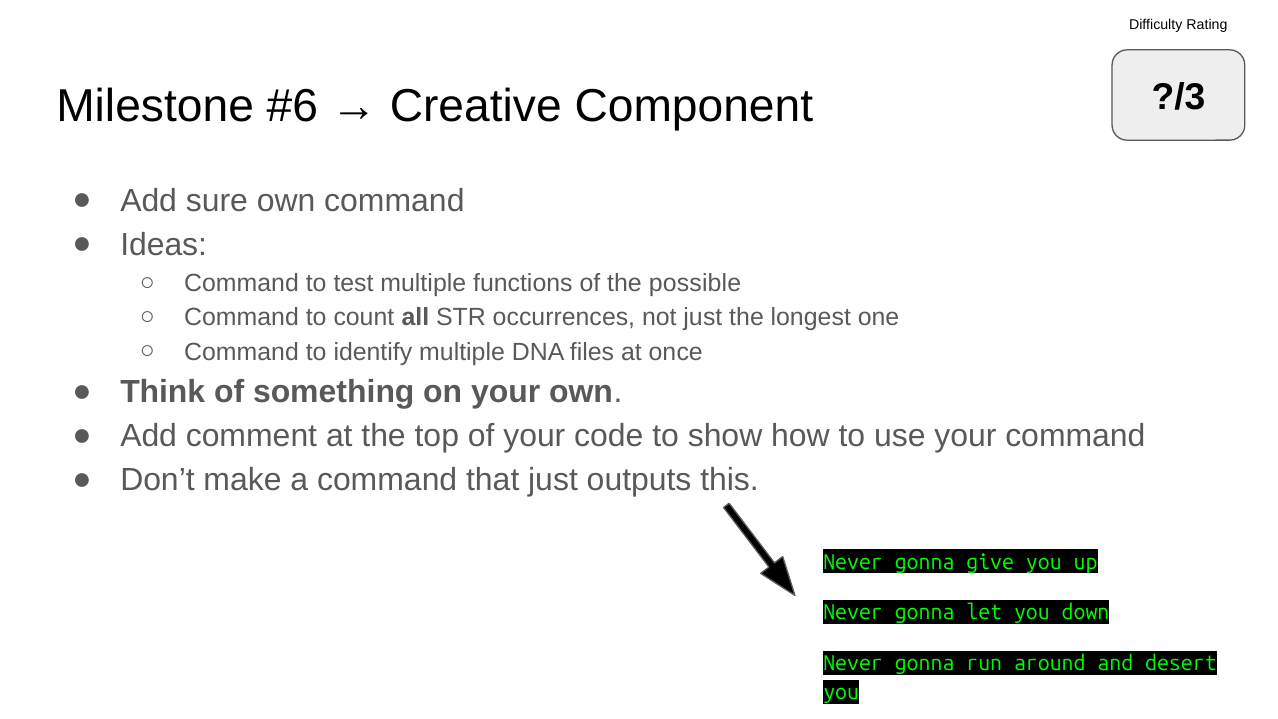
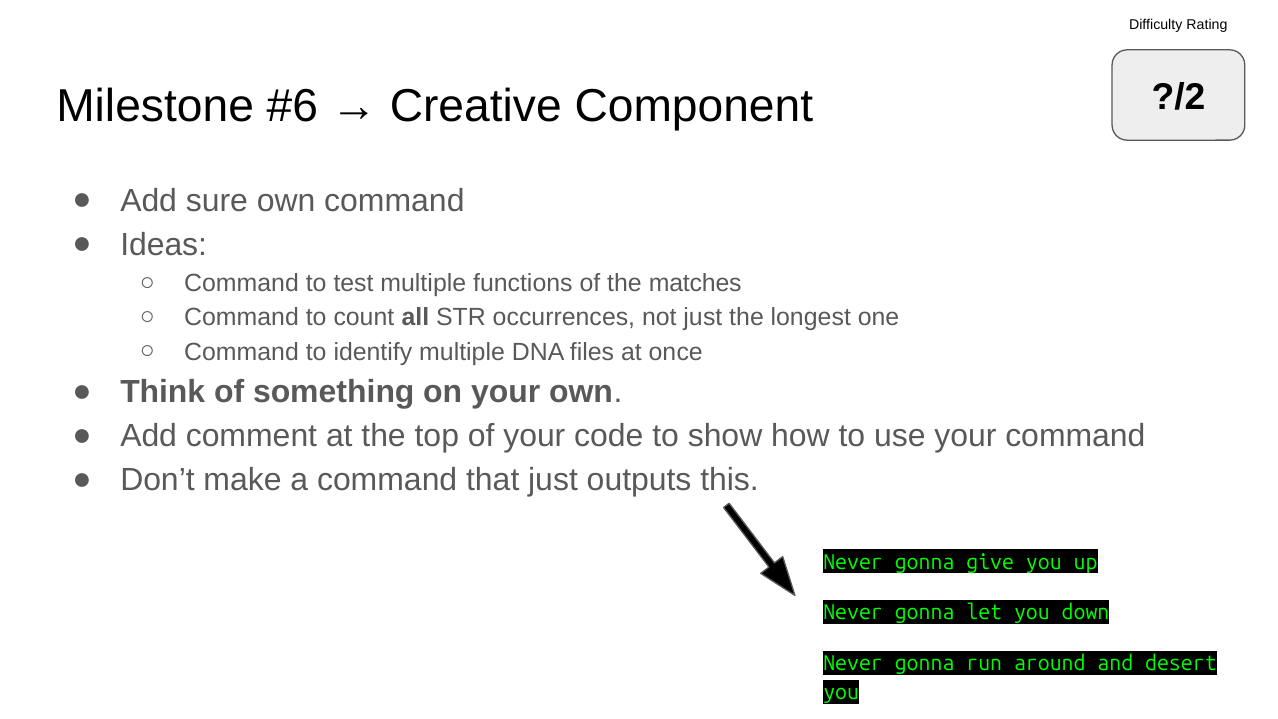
?/3: ?/3 -> ?/2 (1178, 98)
possible: possible -> matches (695, 283)
